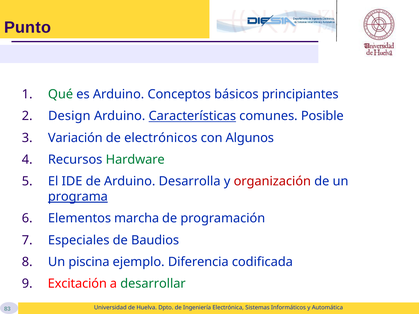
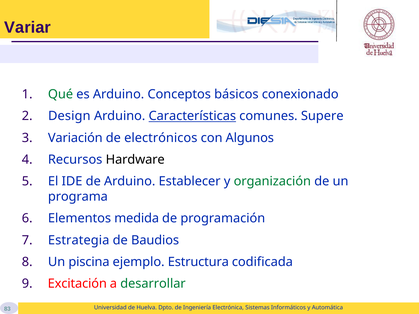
Punto: Punto -> Variar (28, 28)
principiantes: principiantes -> conexionado (300, 94)
Posible: Posible -> Supere (322, 116)
Hardware colour: green -> black (135, 160)
Desarrolla: Desarrolla -> Establecer (190, 181)
organización colour: red -> green (272, 181)
programa underline: present -> none (78, 197)
marcha: marcha -> medida (137, 219)
Especiales: Especiales -> Estrategia (79, 240)
Diferencia: Diferencia -> Estructura (198, 262)
